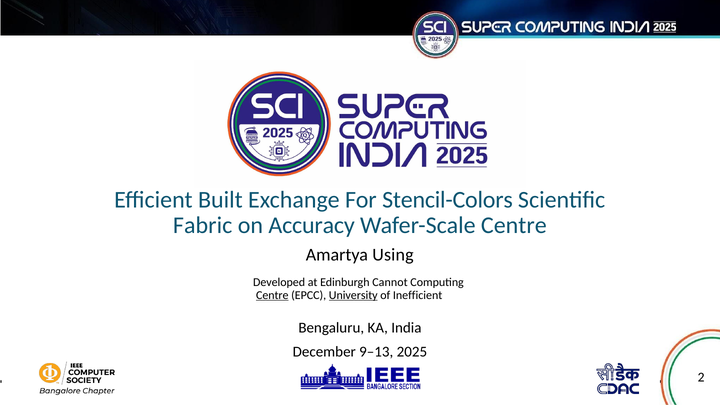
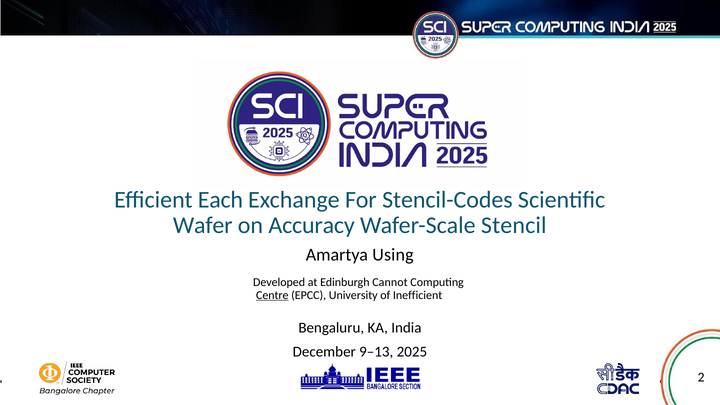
Built: Built -> Each (220, 200)
Stencil-Colors: Stencil-Colors -> Stencil-Codes (447, 200)
Fabric: Fabric -> Wafer (203, 226)
Wafer-Scale Centre: Centre -> Stencil (514, 226)
University underline: present -> none (353, 295)
